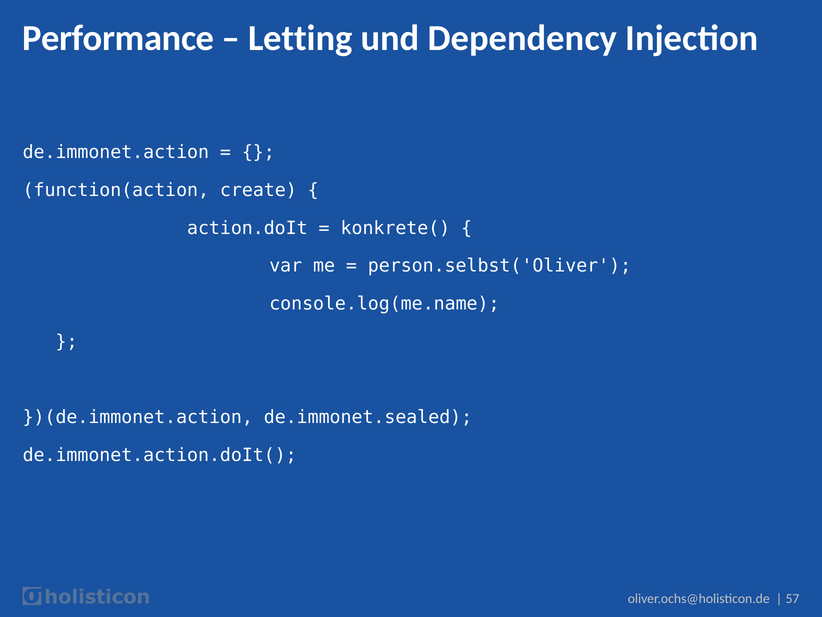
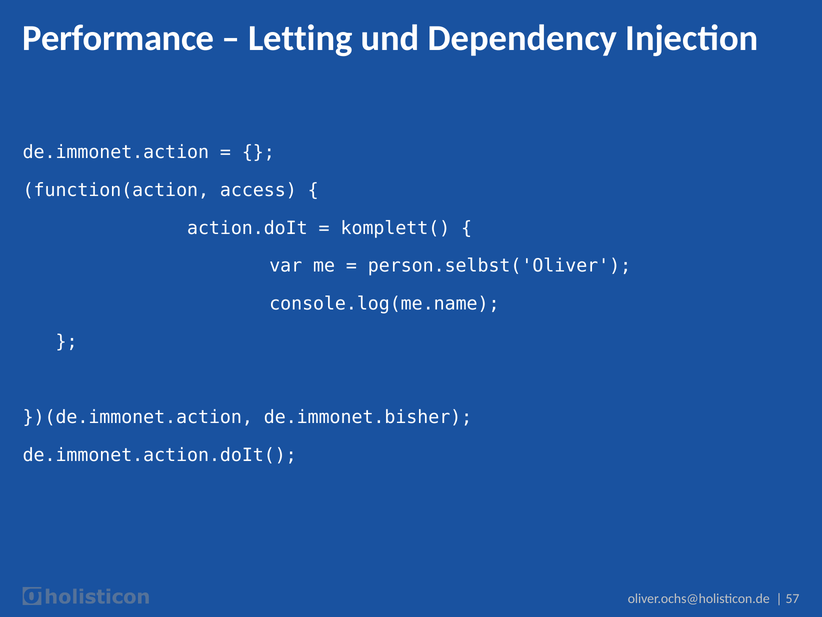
create: create -> access (258, 190)
konkrete(: konkrete( -> komplett( (395, 228)
de.immonet.sealed: de.immonet.sealed -> de.immonet.bisher (368, 417)
